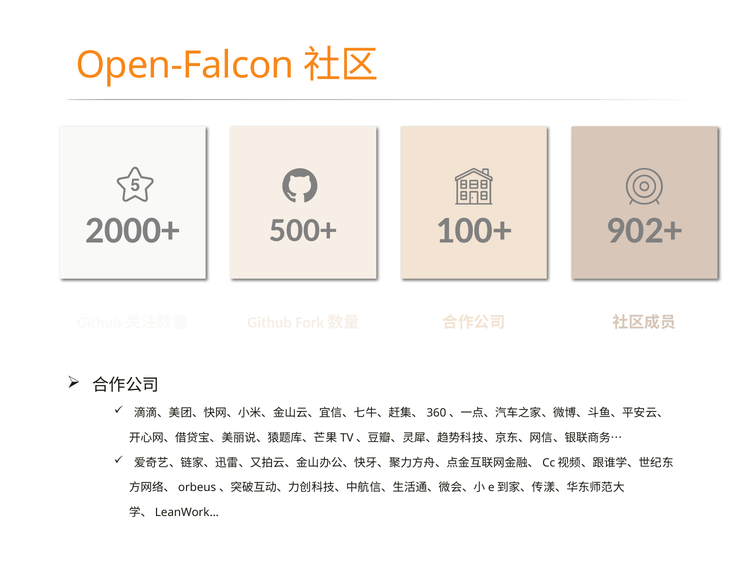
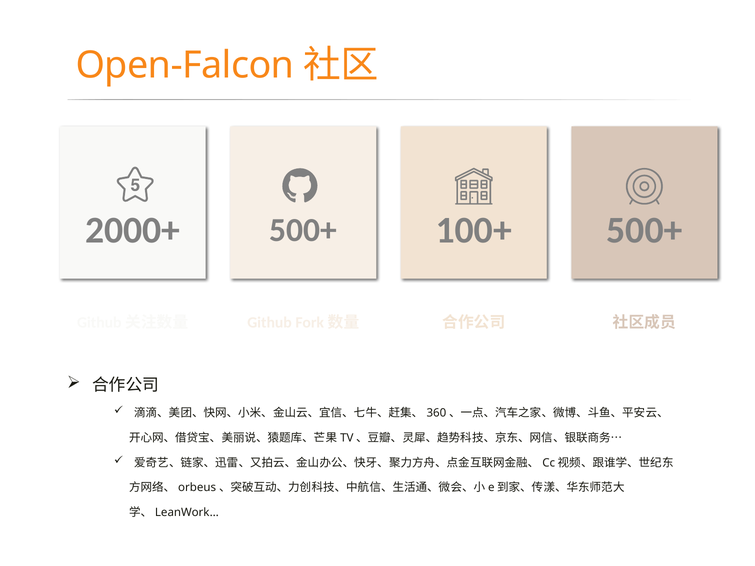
902+: 902+ -> 500+ (644, 230)
